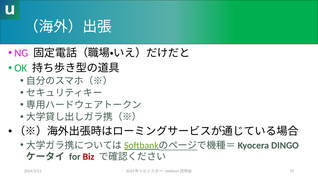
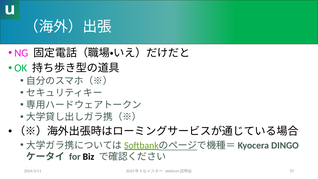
Biz colour: red -> black (88, 157)
